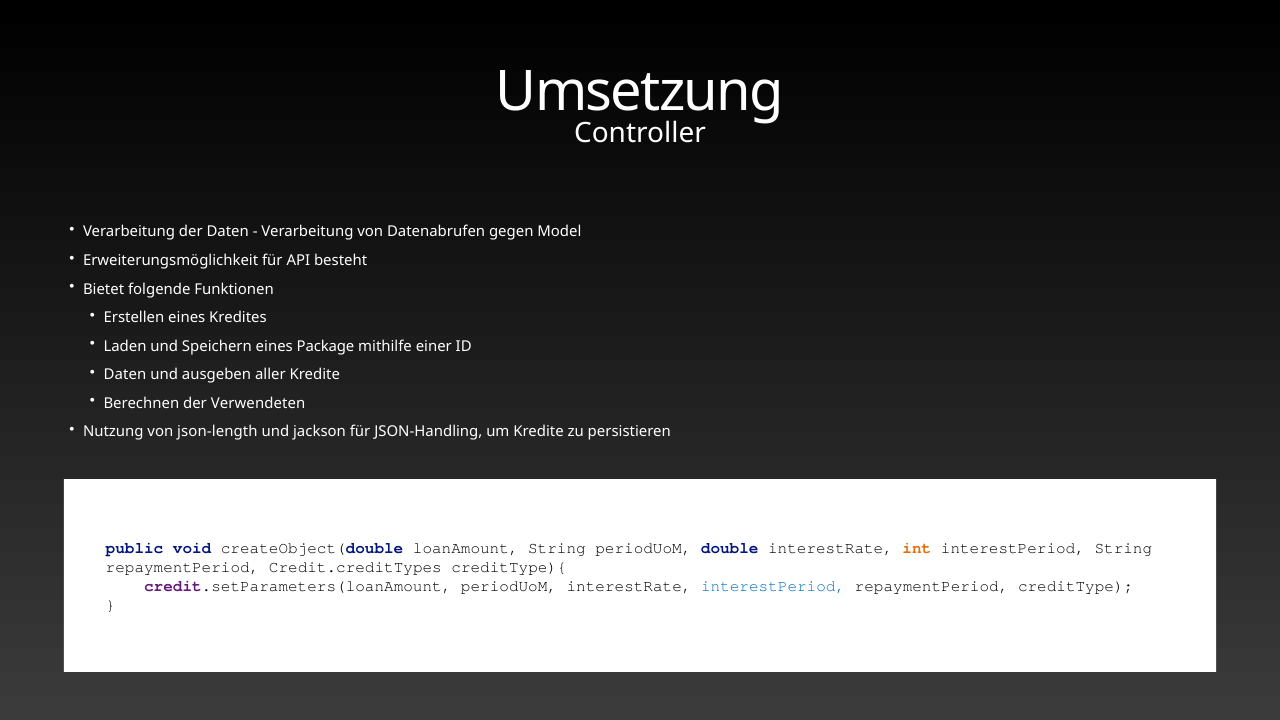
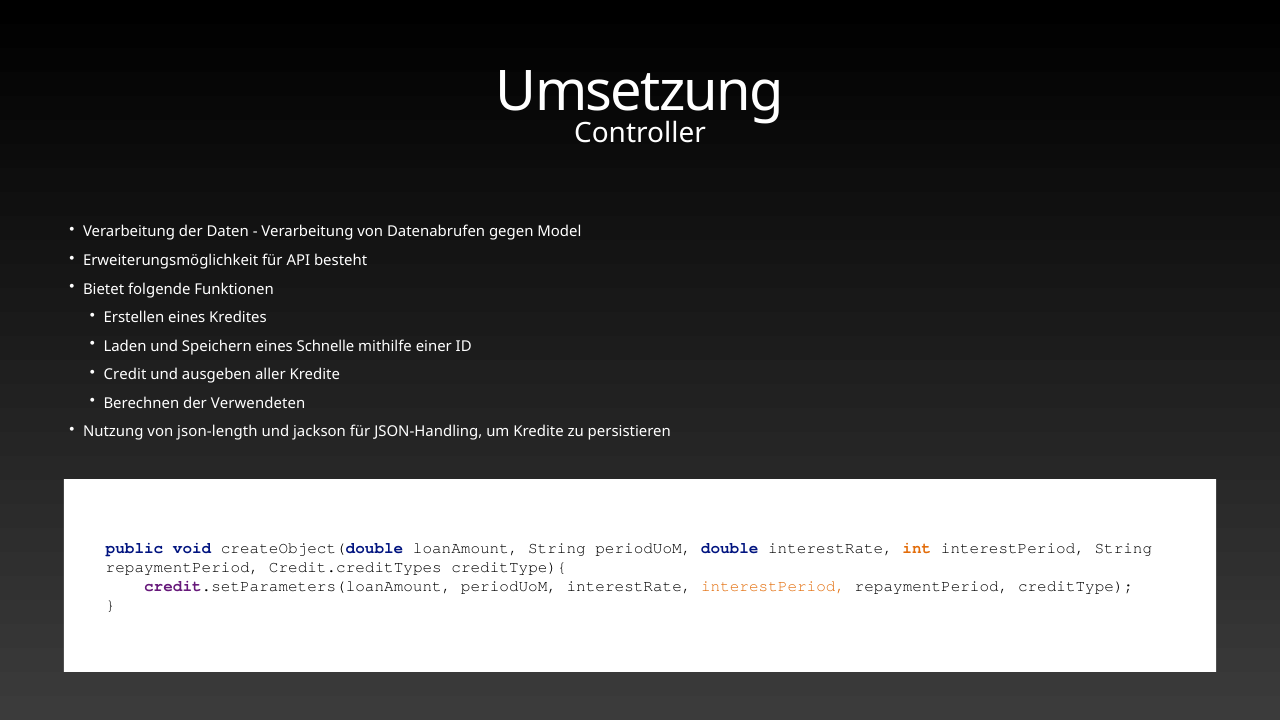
Package: Package -> Schnelle (326, 346)
Daten: Daten -> Credit (125, 375)
interestPeriod colour: blue -> orange (773, 586)
